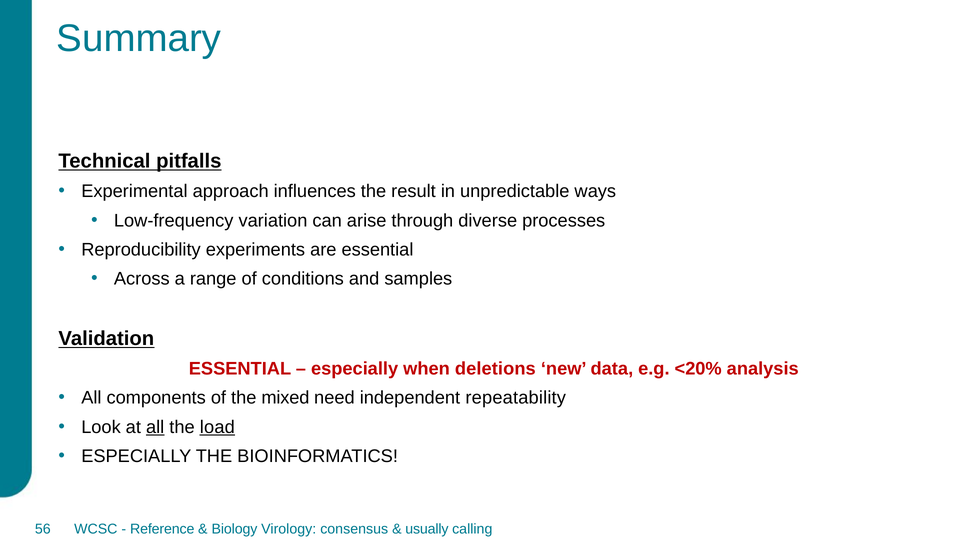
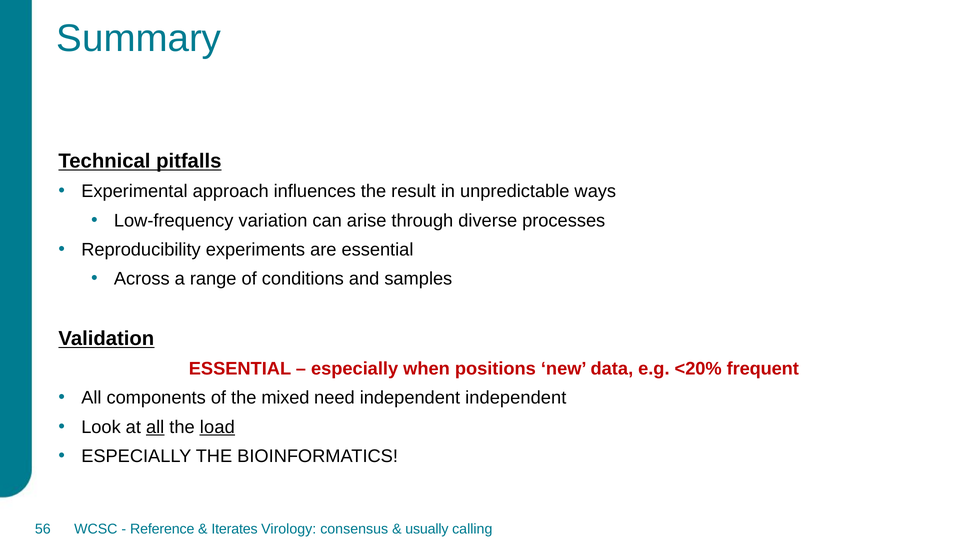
deletions: deletions -> positions (495, 369)
analysis: analysis -> frequent (763, 369)
independent repeatability: repeatability -> independent (516, 398)
Biology: Biology -> Iterates (235, 529)
